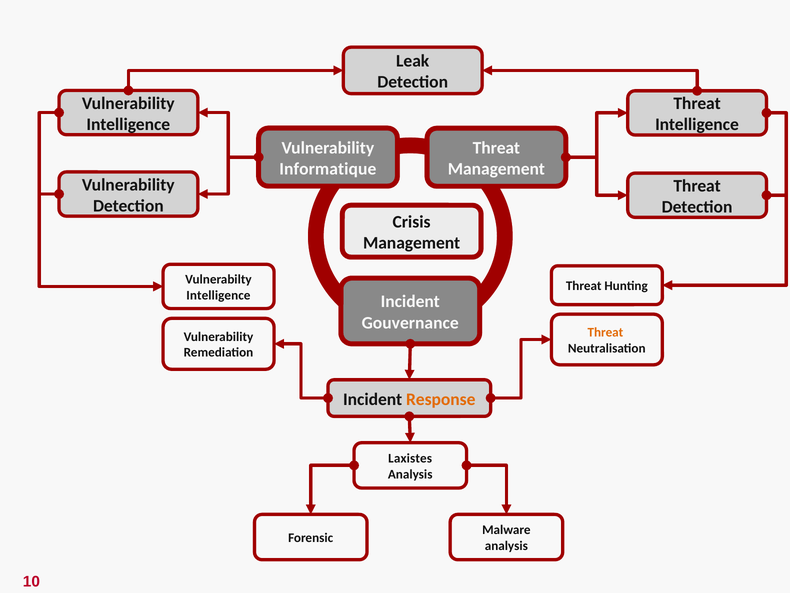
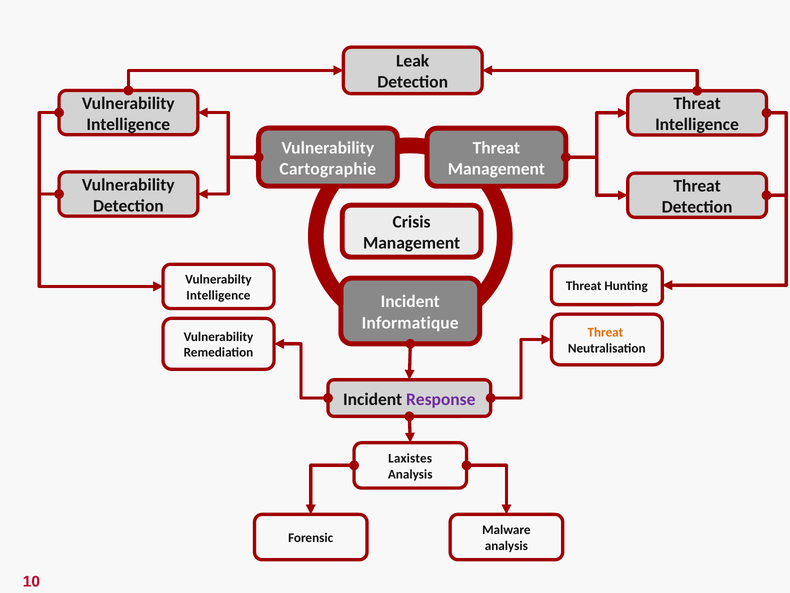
Informatique: Informatique -> Cartographie (328, 169)
Gouvernance: Gouvernance -> Informatique (410, 322)
Response colour: orange -> purple (441, 399)
